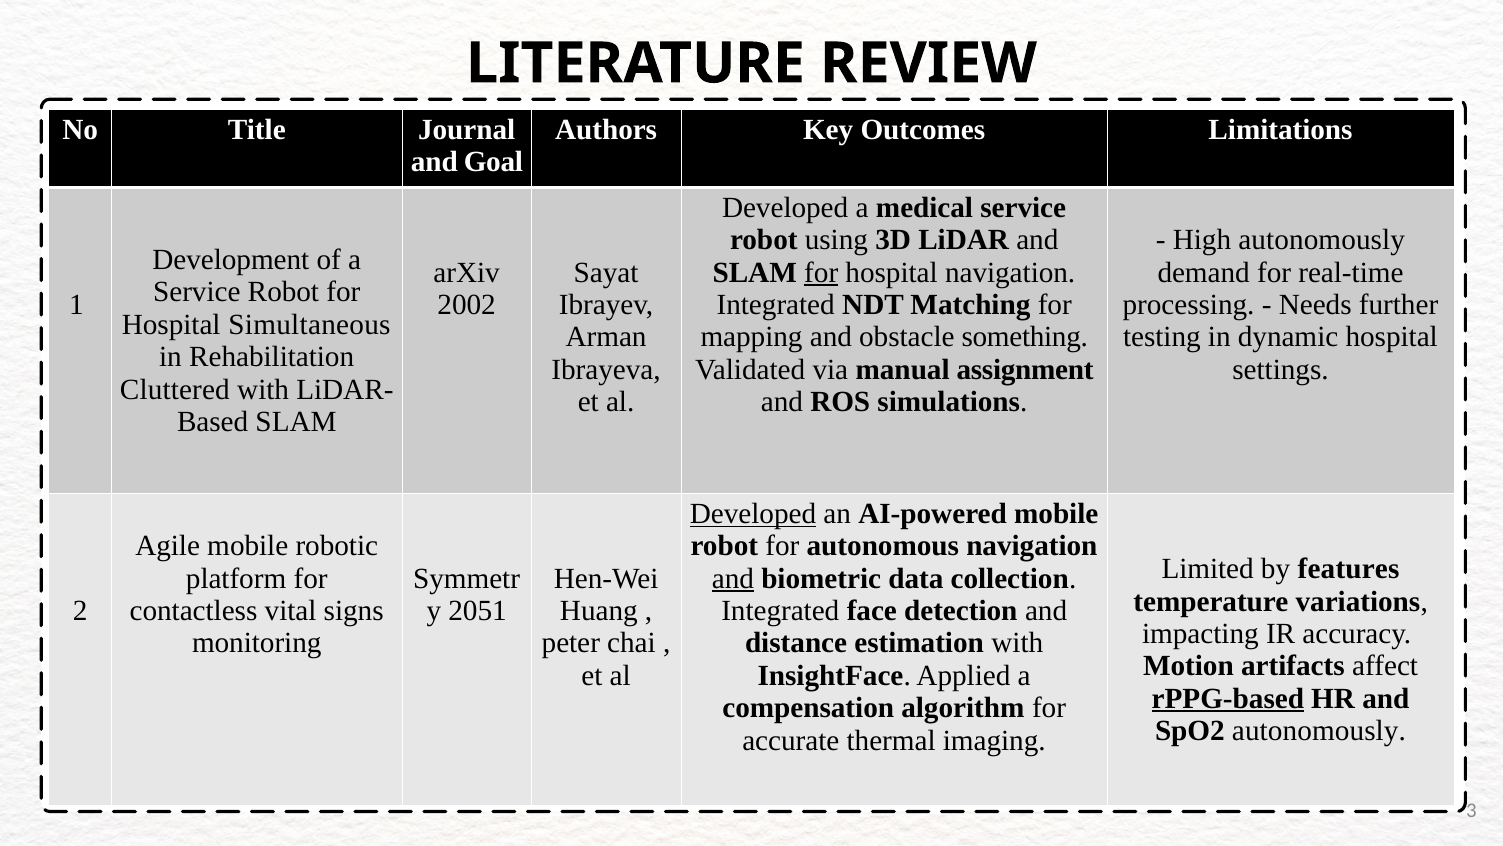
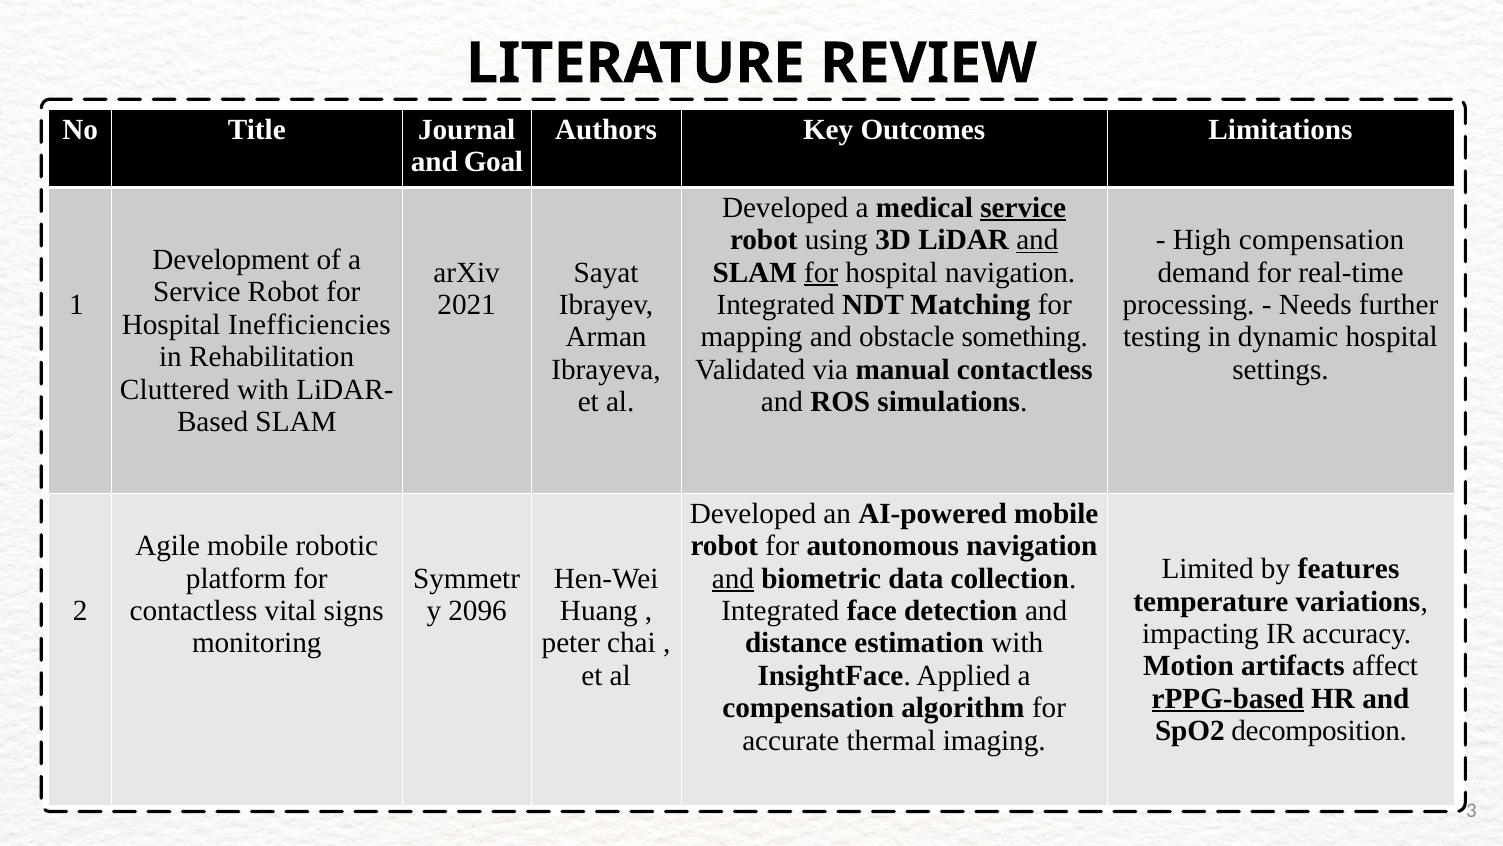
service underline: none -> present (1023, 207)
and underline: none -> present (1037, 240)
High autonomously: autonomously -> compensation (1322, 240)
2002: 2002 -> 2021 (467, 305)
Simultaneous: Simultaneous -> Inefficiencies (310, 324)
manual assignment: assignment -> contactless (1025, 369)
Developed underline: present -> none (753, 514)
2051: 2051 -> 2096 (478, 611)
SpO2 autonomously: autonomously -> decomposition (1319, 730)
